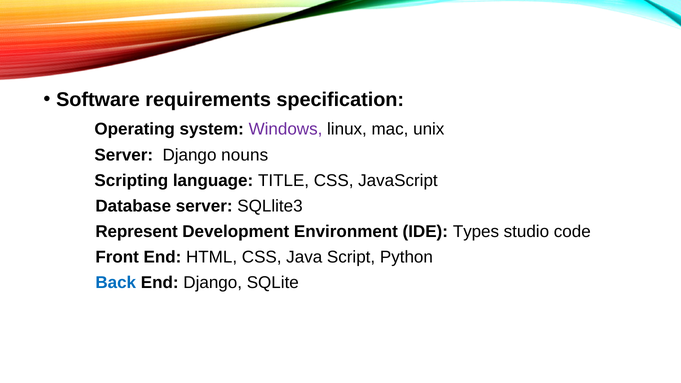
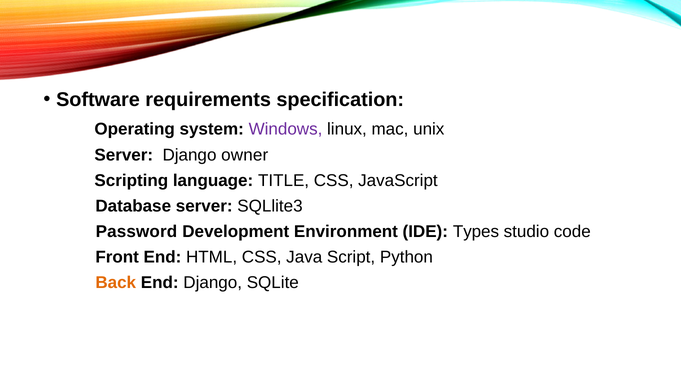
nouns: nouns -> owner (245, 155)
Represent: Represent -> Password (136, 232)
Back colour: blue -> orange (116, 282)
